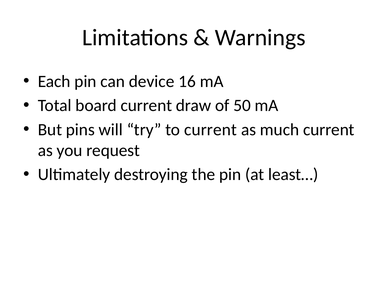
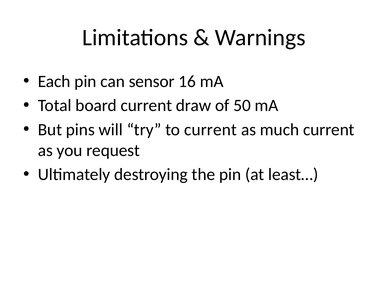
device: device -> sensor (152, 81)
